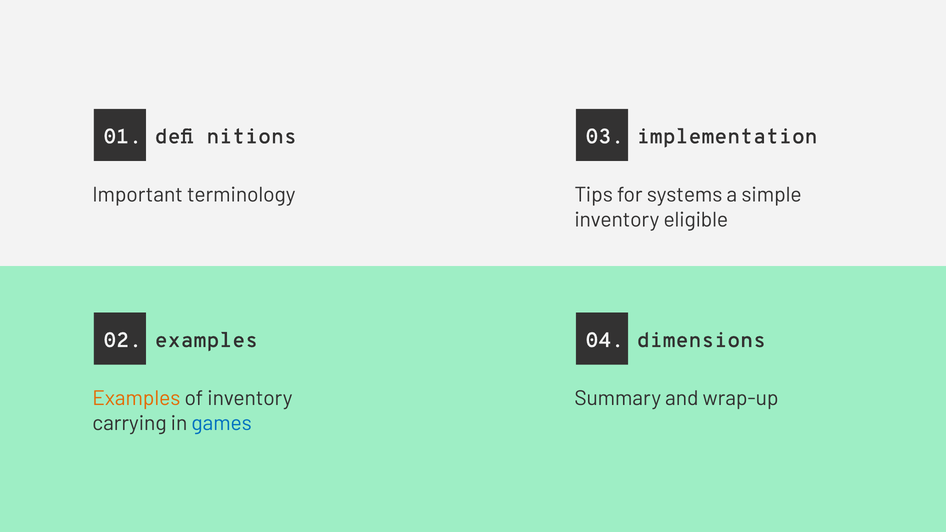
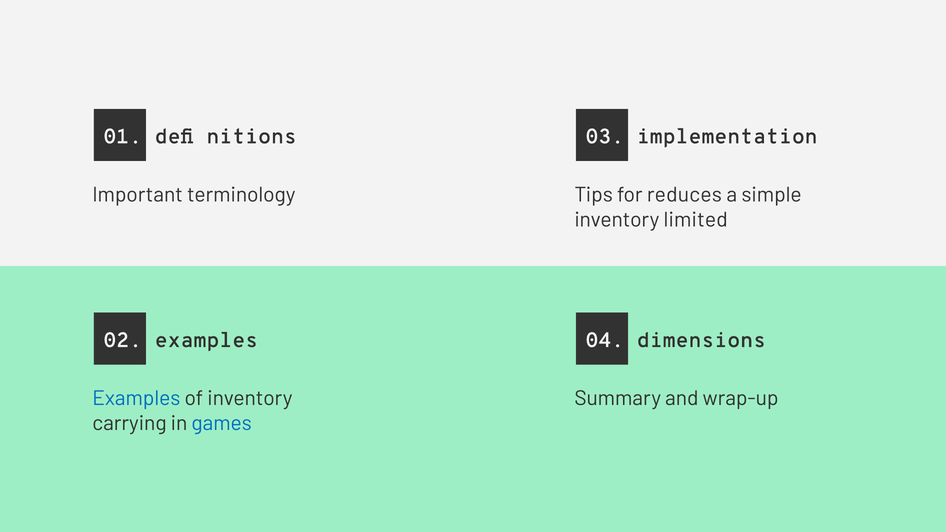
systems: systems -> reduces (684, 195)
eligible: eligible -> limited (696, 220)
Examples colour: orange -> blue (136, 398)
